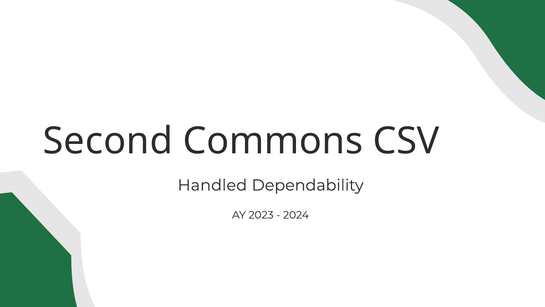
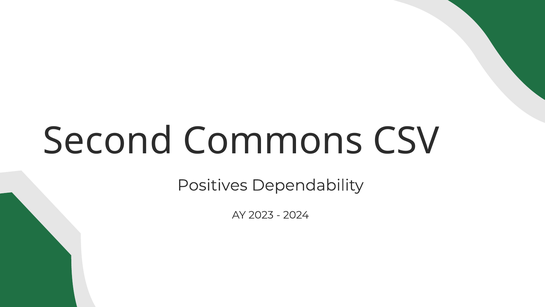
Handled: Handled -> Positives (212, 185)
